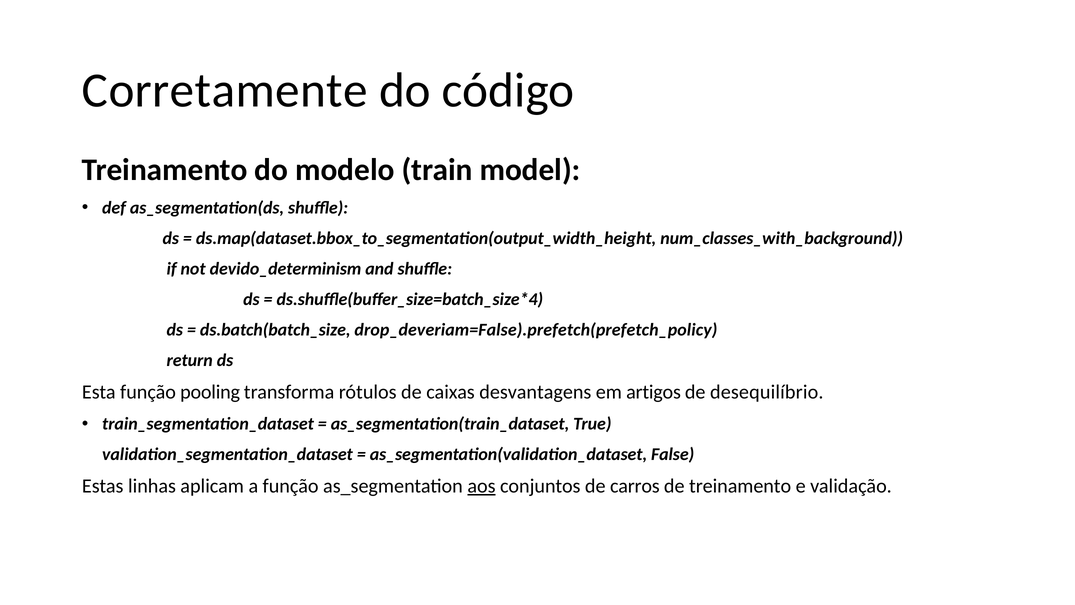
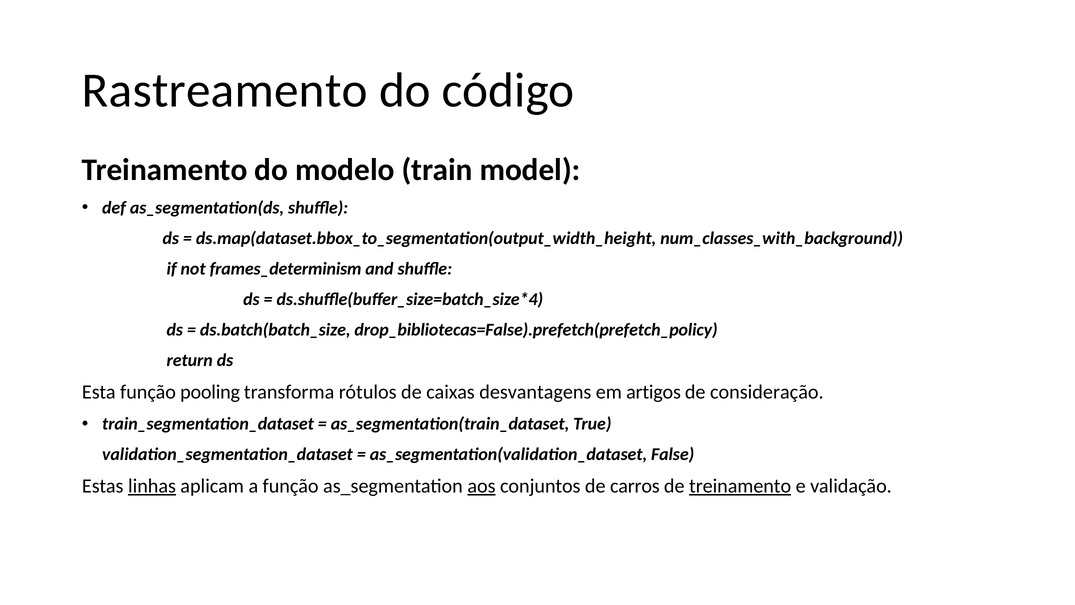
Corretamente: Corretamente -> Rastreamento (225, 90)
devido_determinism: devido_determinism -> frames_determinism (286, 269)
drop_deveriam=False).prefetch(prefetch_policy: drop_deveriam=False).prefetch(prefetch_policy -> drop_bibliotecas=False).prefetch(prefetch_policy (536, 330)
desequilíbrio: desequilíbrio -> consideração (767, 392)
linhas underline: none -> present (152, 486)
treinamento underline: none -> present (740, 486)
